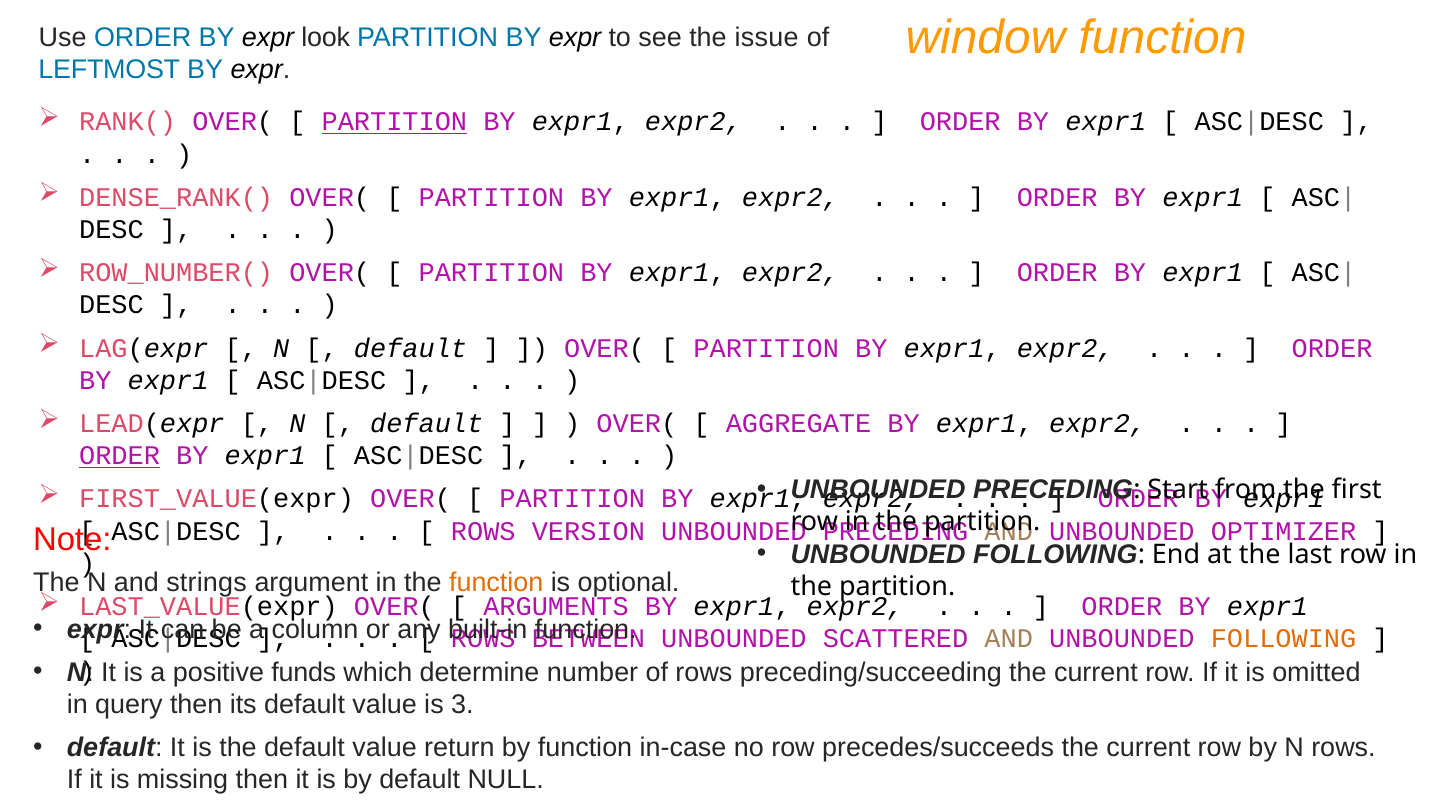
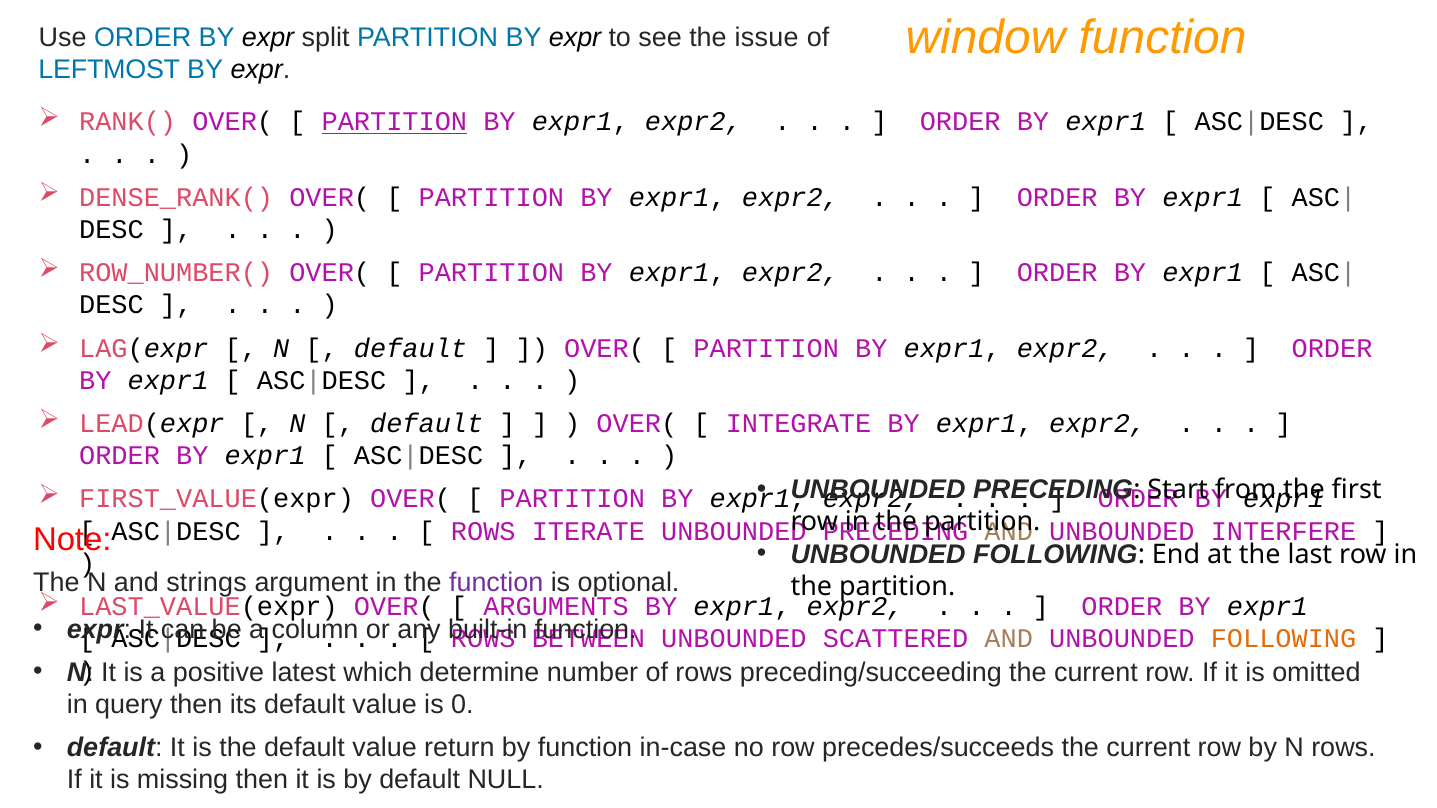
look: look -> split (326, 37)
AGGREGATE: AGGREGATE -> INTEGRATE (799, 424)
ORDER underline: present -> none (120, 456)
VERSION: VERSION -> ITERATE (588, 531)
OPTIMIZER: OPTIMIZER -> INTERFERE (1284, 531)
function colour: orange -> purple (496, 583)
funds: funds -> latest (304, 673)
3: 3 -> 0 (462, 705)
